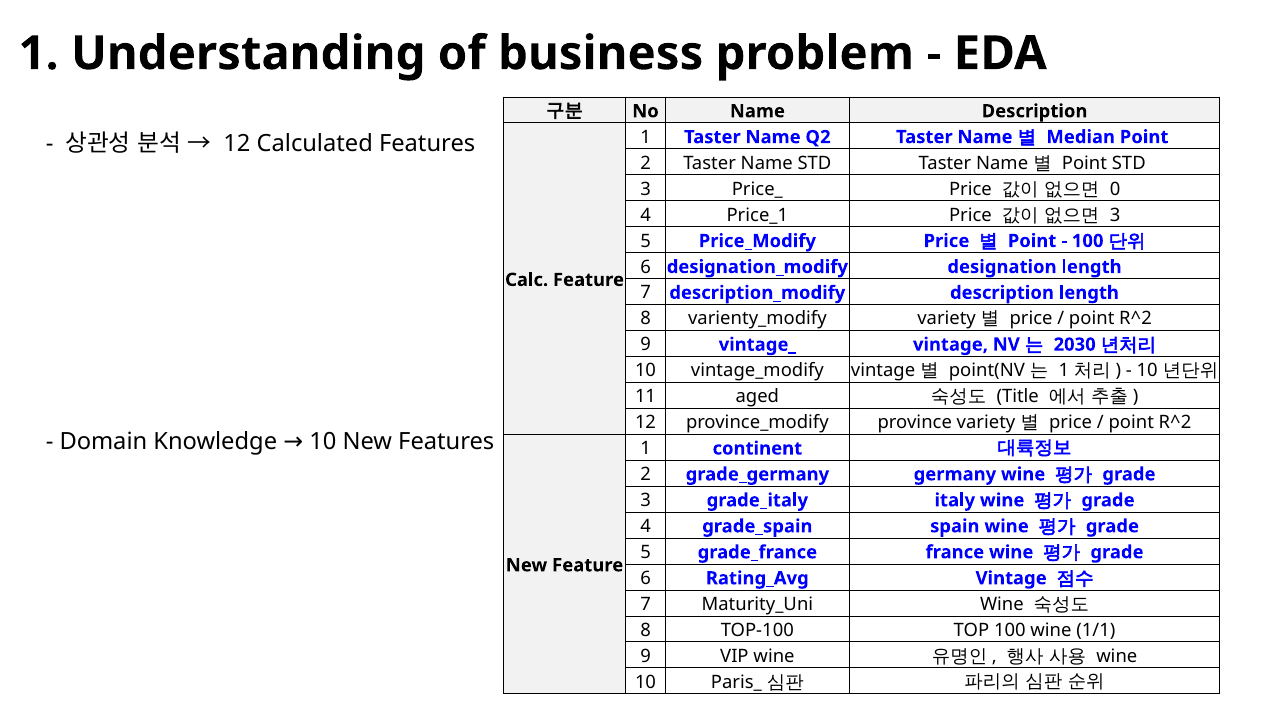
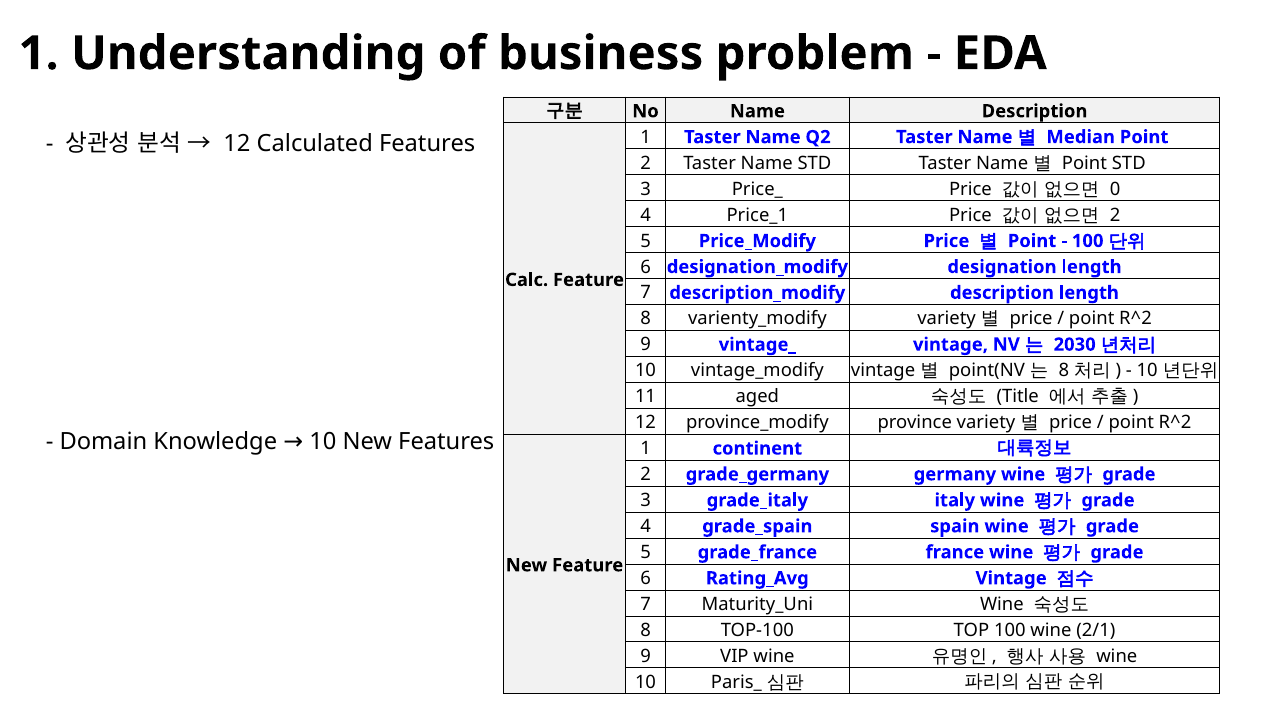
3: 3 -> 2 (1115, 215)
1: 1 -> 8 (1064, 371)
1/1: 1/1 -> 2/1 (1096, 630)
